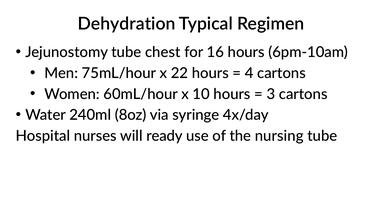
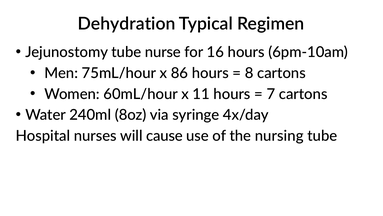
chest: chest -> nurse (163, 52)
22: 22 -> 86 (179, 73)
4: 4 -> 8 (249, 73)
10: 10 -> 11 (201, 94)
3: 3 -> 7 (271, 94)
ready: ready -> cause (164, 136)
